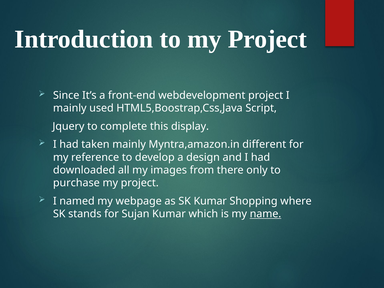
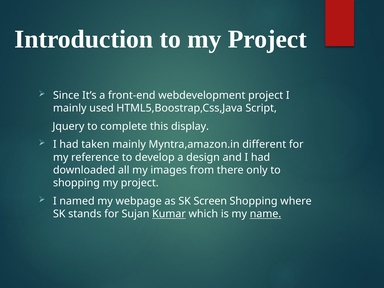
purchase: purchase -> shopping (76, 183)
SK Kumar: Kumar -> Screen (210, 201)
Kumar underline: none -> present (169, 214)
